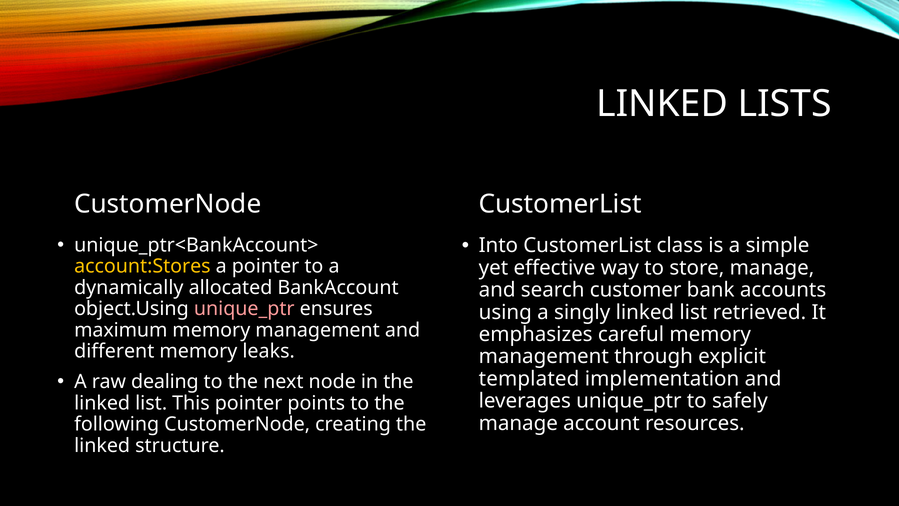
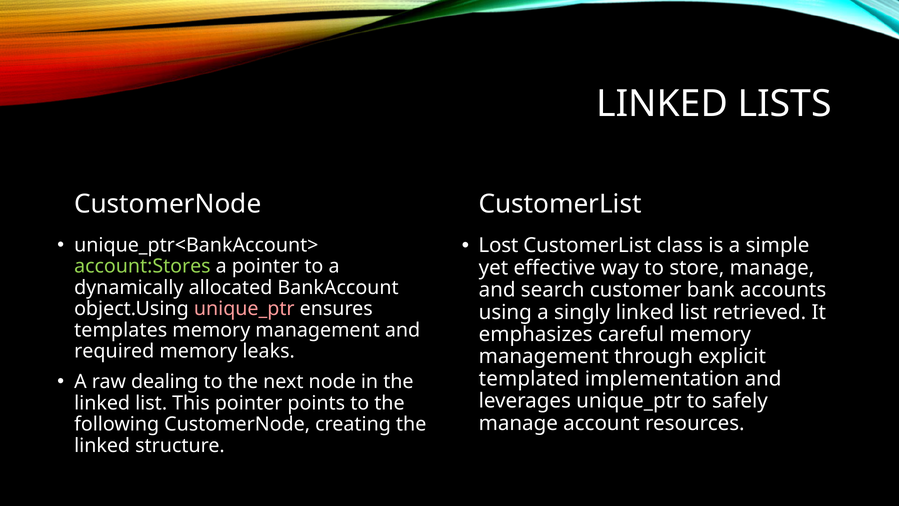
Into: Into -> Lost (498, 245)
account:Stores colour: yellow -> light green (142, 266)
maximum: maximum -> templates (121, 330)
different: different -> required (114, 351)
